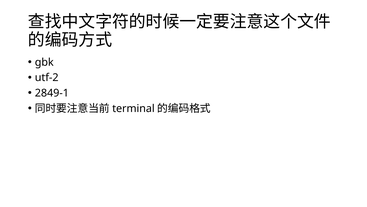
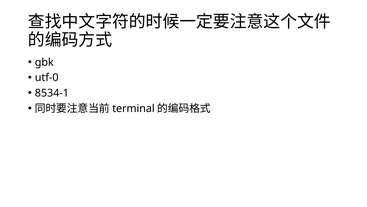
utf-2: utf-2 -> utf-0 (47, 77)
2849-1: 2849-1 -> 8534-1 (52, 93)
